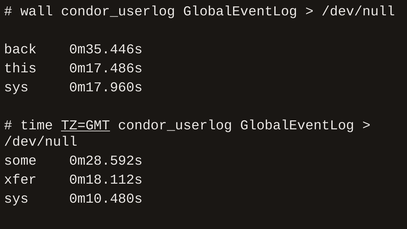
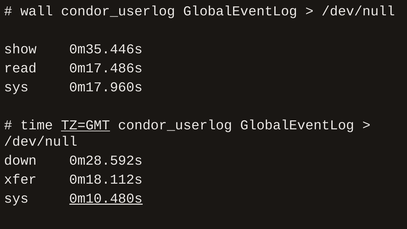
back: back -> show (20, 49)
this: this -> read (20, 68)
some: some -> down (20, 160)
0m10.480s underline: none -> present (106, 198)
